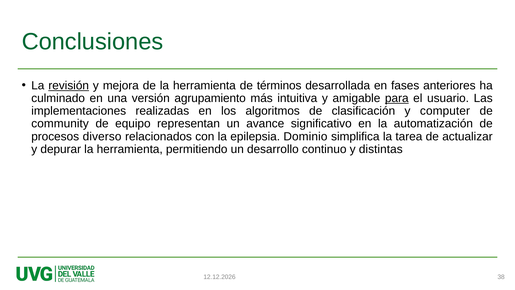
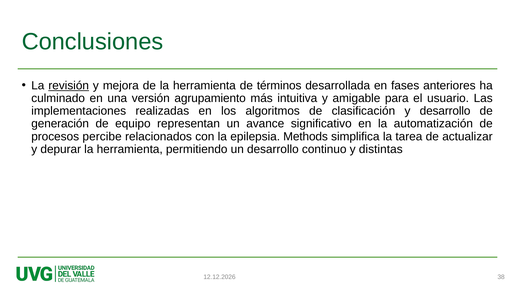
para underline: present -> none (397, 98)
y computer: computer -> desarrollo (445, 111)
community: community -> generación (60, 124)
diverso: diverso -> percibe (102, 136)
Dominio: Dominio -> Methods (306, 136)
